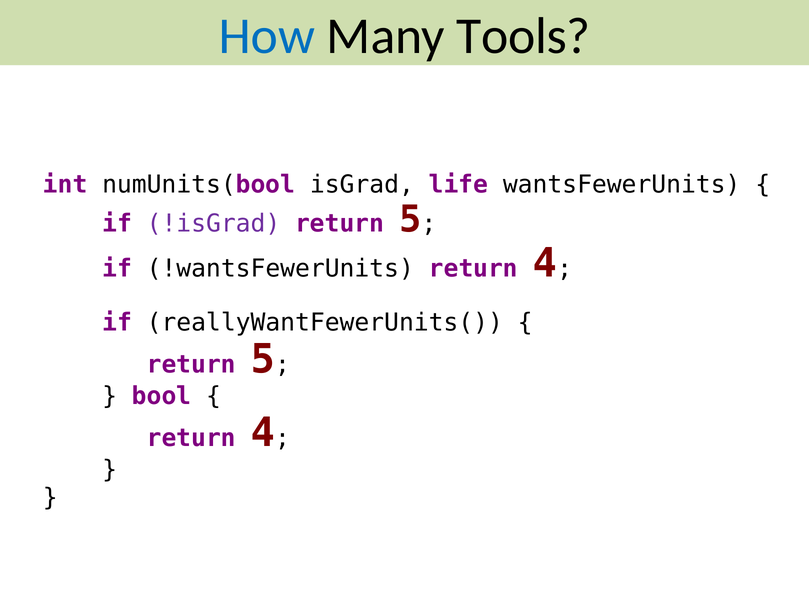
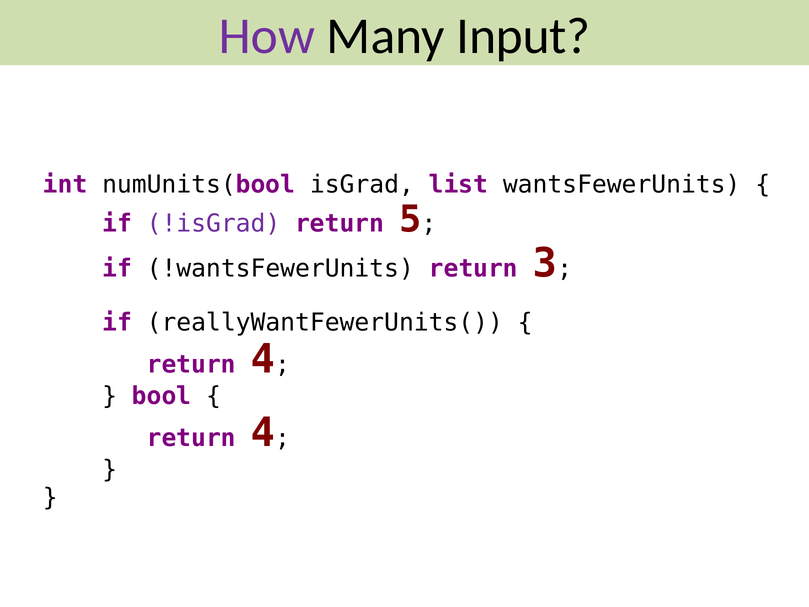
How colour: blue -> purple (267, 36)
Tools: Tools -> Input (523, 36)
life: life -> list (458, 184)
!wantsFewerUnits return 4: 4 -> 3 (545, 263)
5: 5 -> 4 (263, 359)
